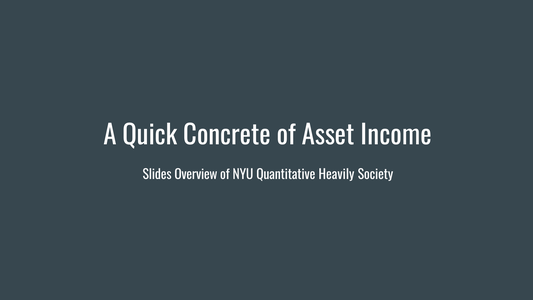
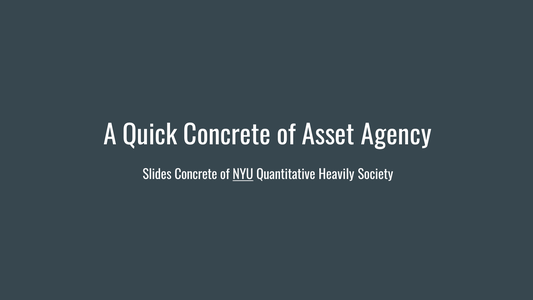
Income: Income -> Agency (396, 136)
Slides Overview: Overview -> Concrete (196, 175)
NYU underline: none -> present (243, 175)
